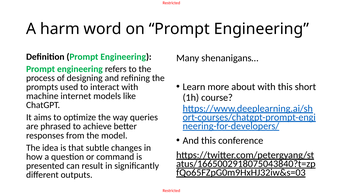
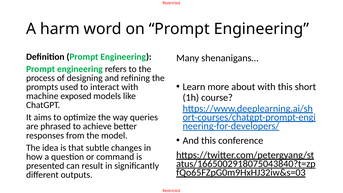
internet: internet -> exposed (76, 96)
